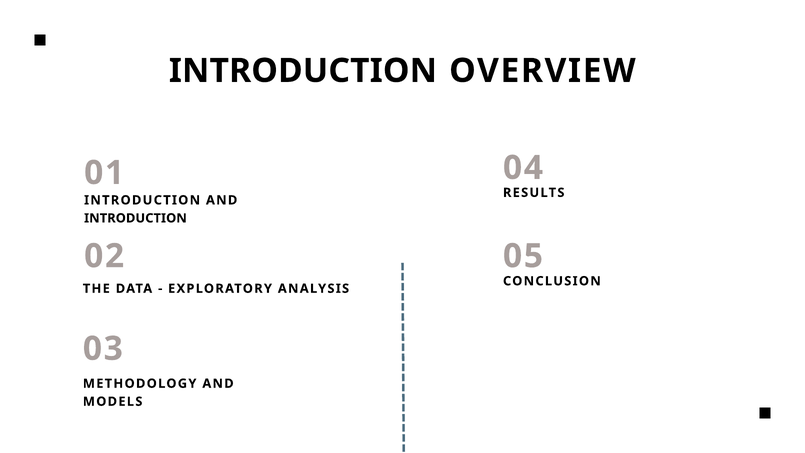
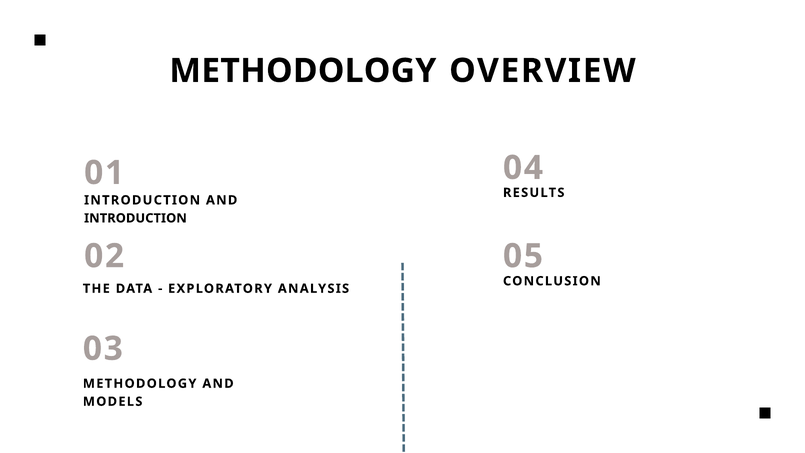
INTRODUCTION: INTRODUCTION -> METHODOLOGY (303, 71)
